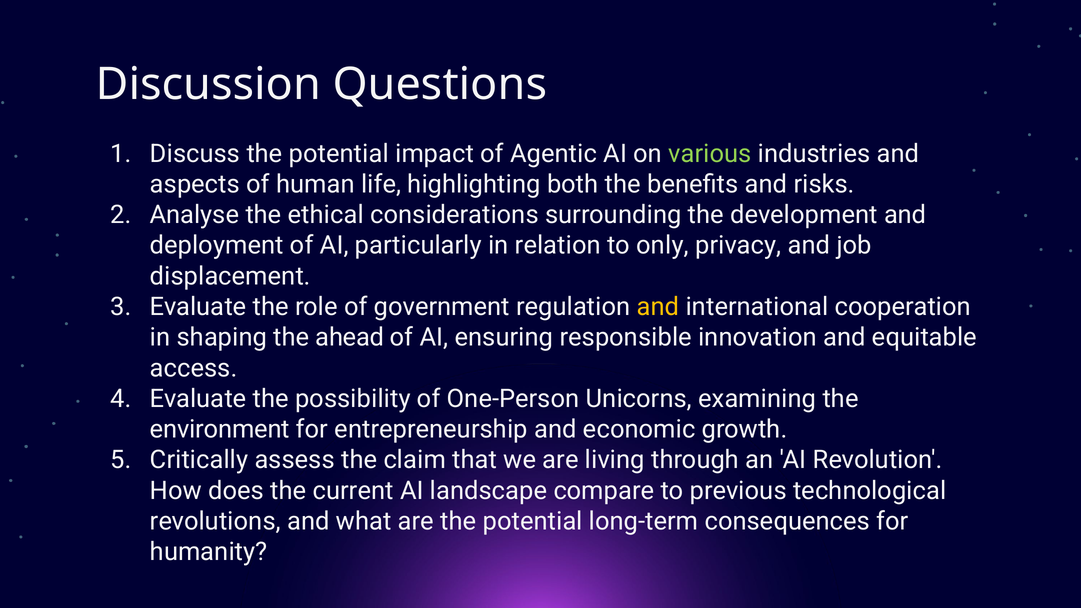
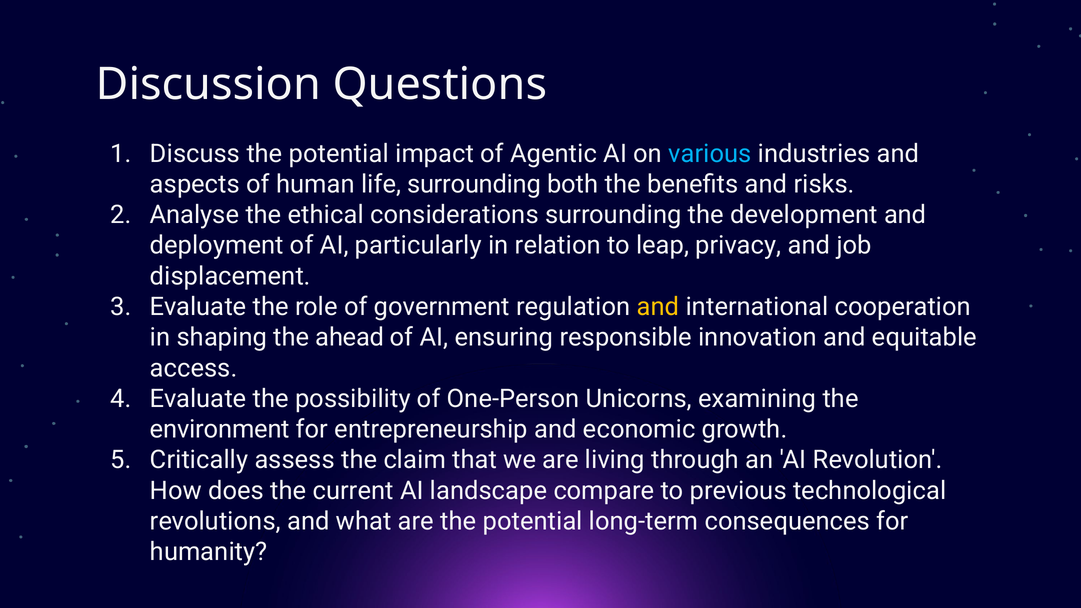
various colour: light green -> light blue (710, 154)
life highlighting: highlighting -> surrounding (474, 184)
only: only -> leap (663, 246)
